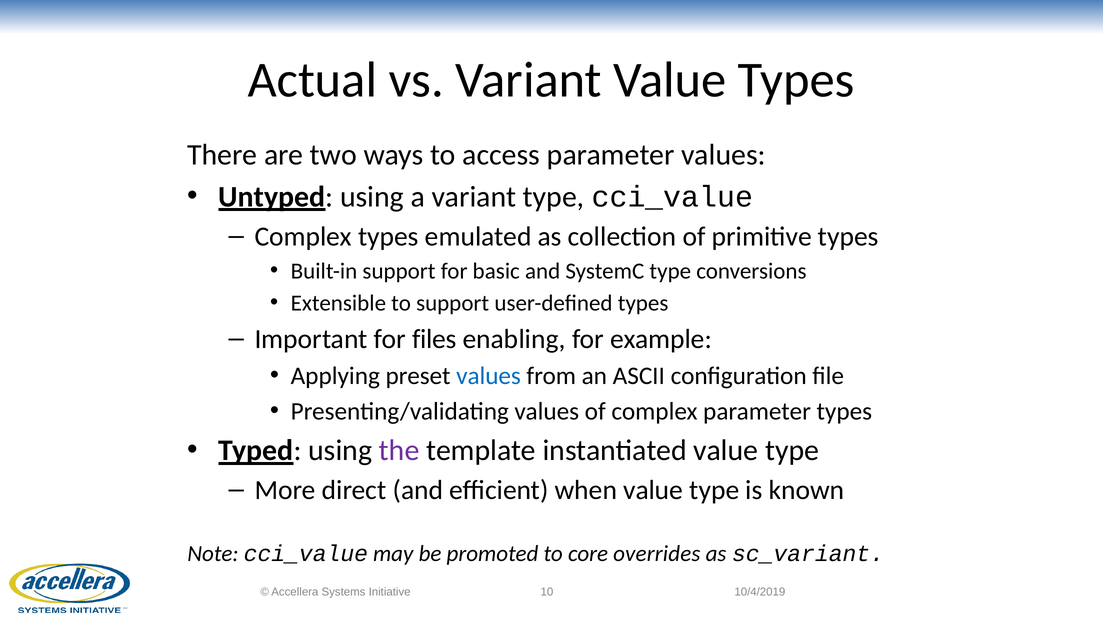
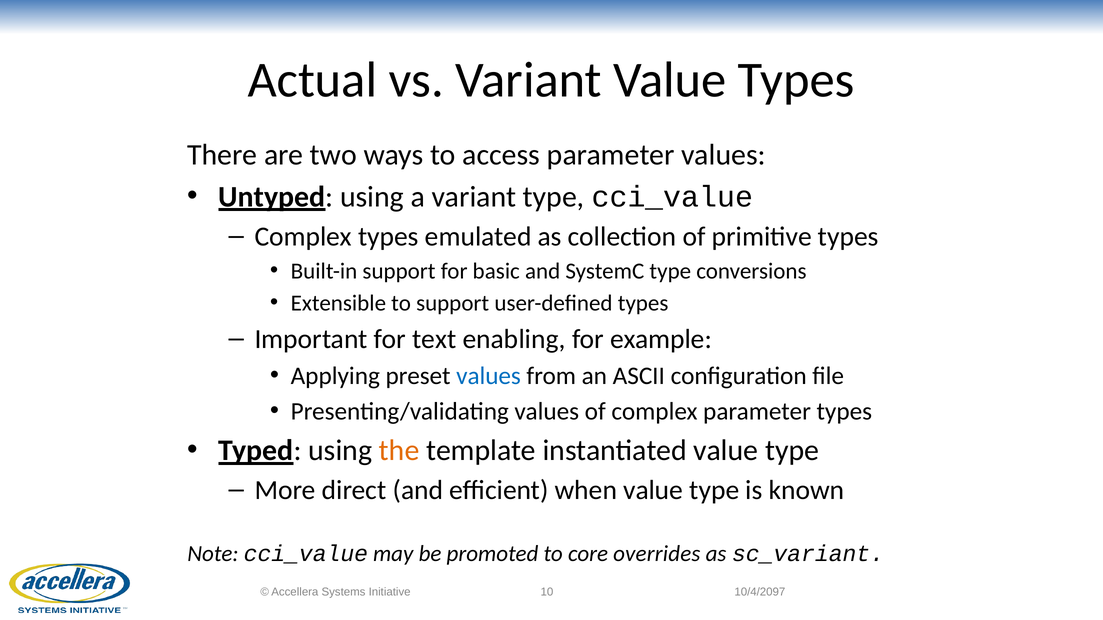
files: files -> text (434, 340)
the colour: purple -> orange (399, 451)
10/4/2019: 10/4/2019 -> 10/4/2097 (760, 592)
